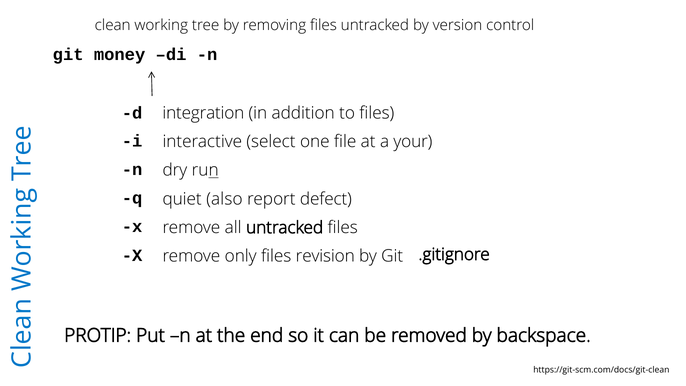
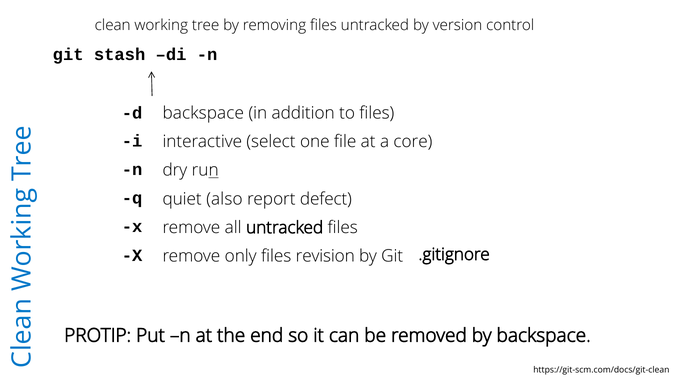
money: money -> stash (120, 55)
integration: integration -> backspace (203, 113)
your: your -> core (413, 142)
